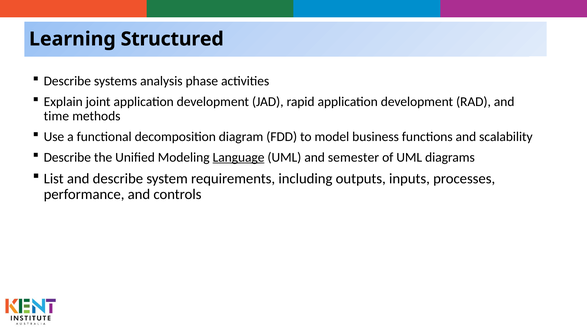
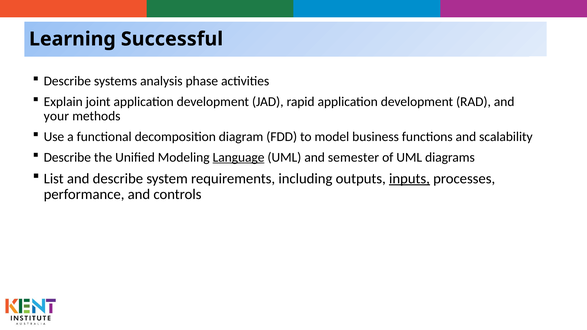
Structured: Structured -> Successful (172, 39)
time: time -> your (56, 116)
inputs underline: none -> present (409, 179)
